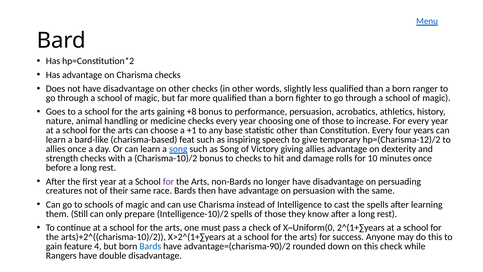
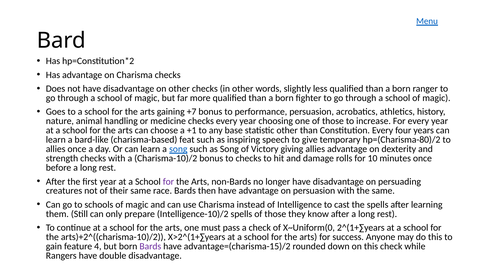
+8: +8 -> +7 (192, 112)
hp=(Charisma-12)/2: hp=(Charisma-12)/2 -> hp=(Charisma-80)/2 (402, 140)
Bards colour: blue -> purple (150, 246)
advantage=(charisma-90)/2: advantage=(charisma-90)/2 -> advantage=(charisma-15)/2 (237, 246)
